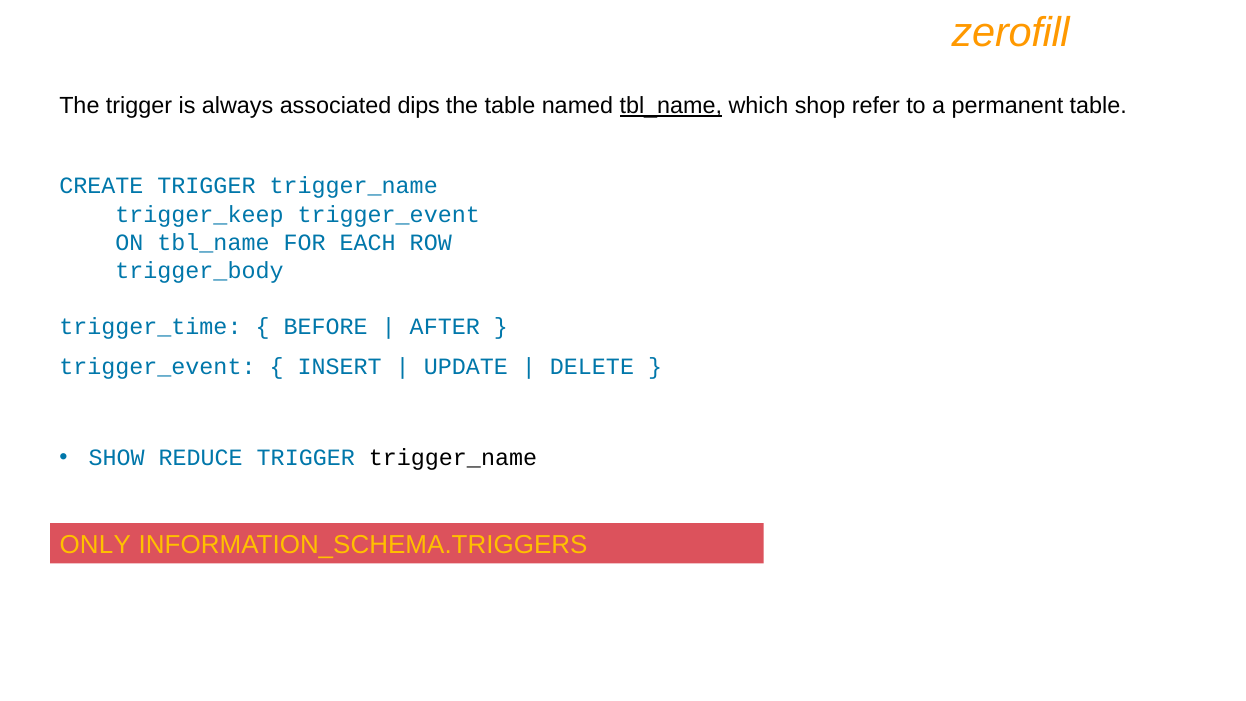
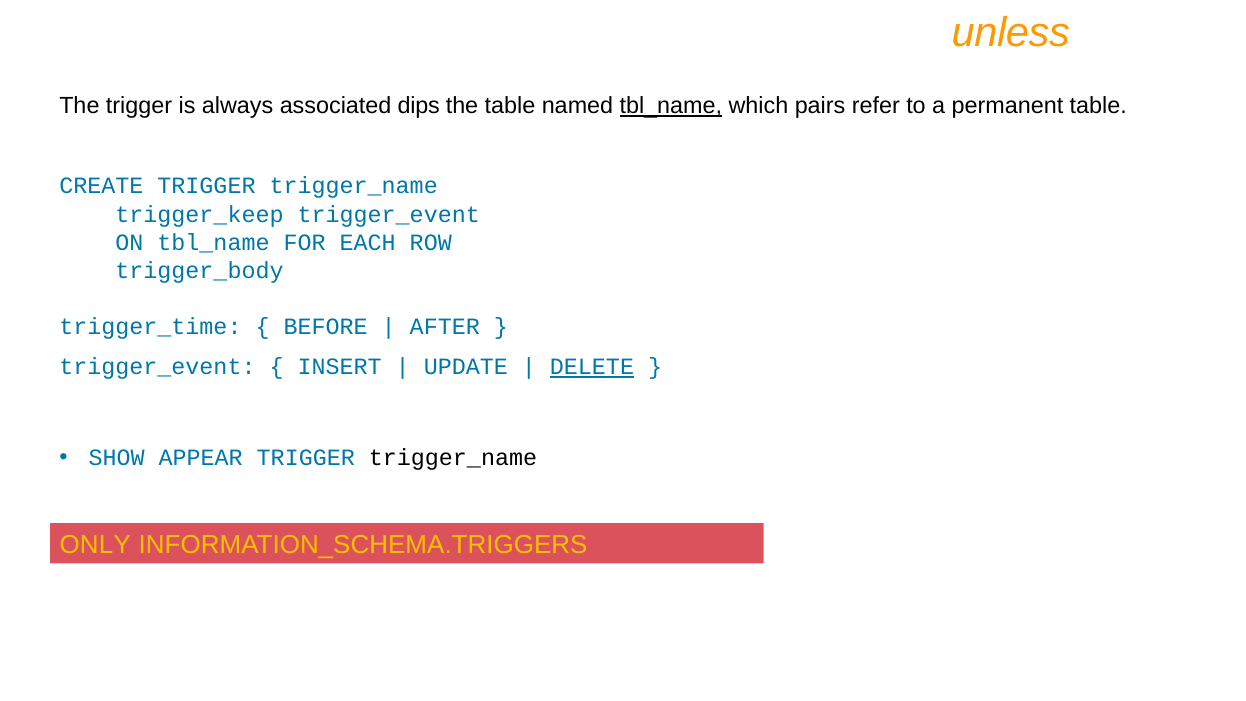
zerofill: zerofill -> unless (1011, 32)
shop: shop -> pairs (820, 106)
DELETE underline: none -> present (592, 367)
REDUCE: REDUCE -> APPEAR (201, 458)
